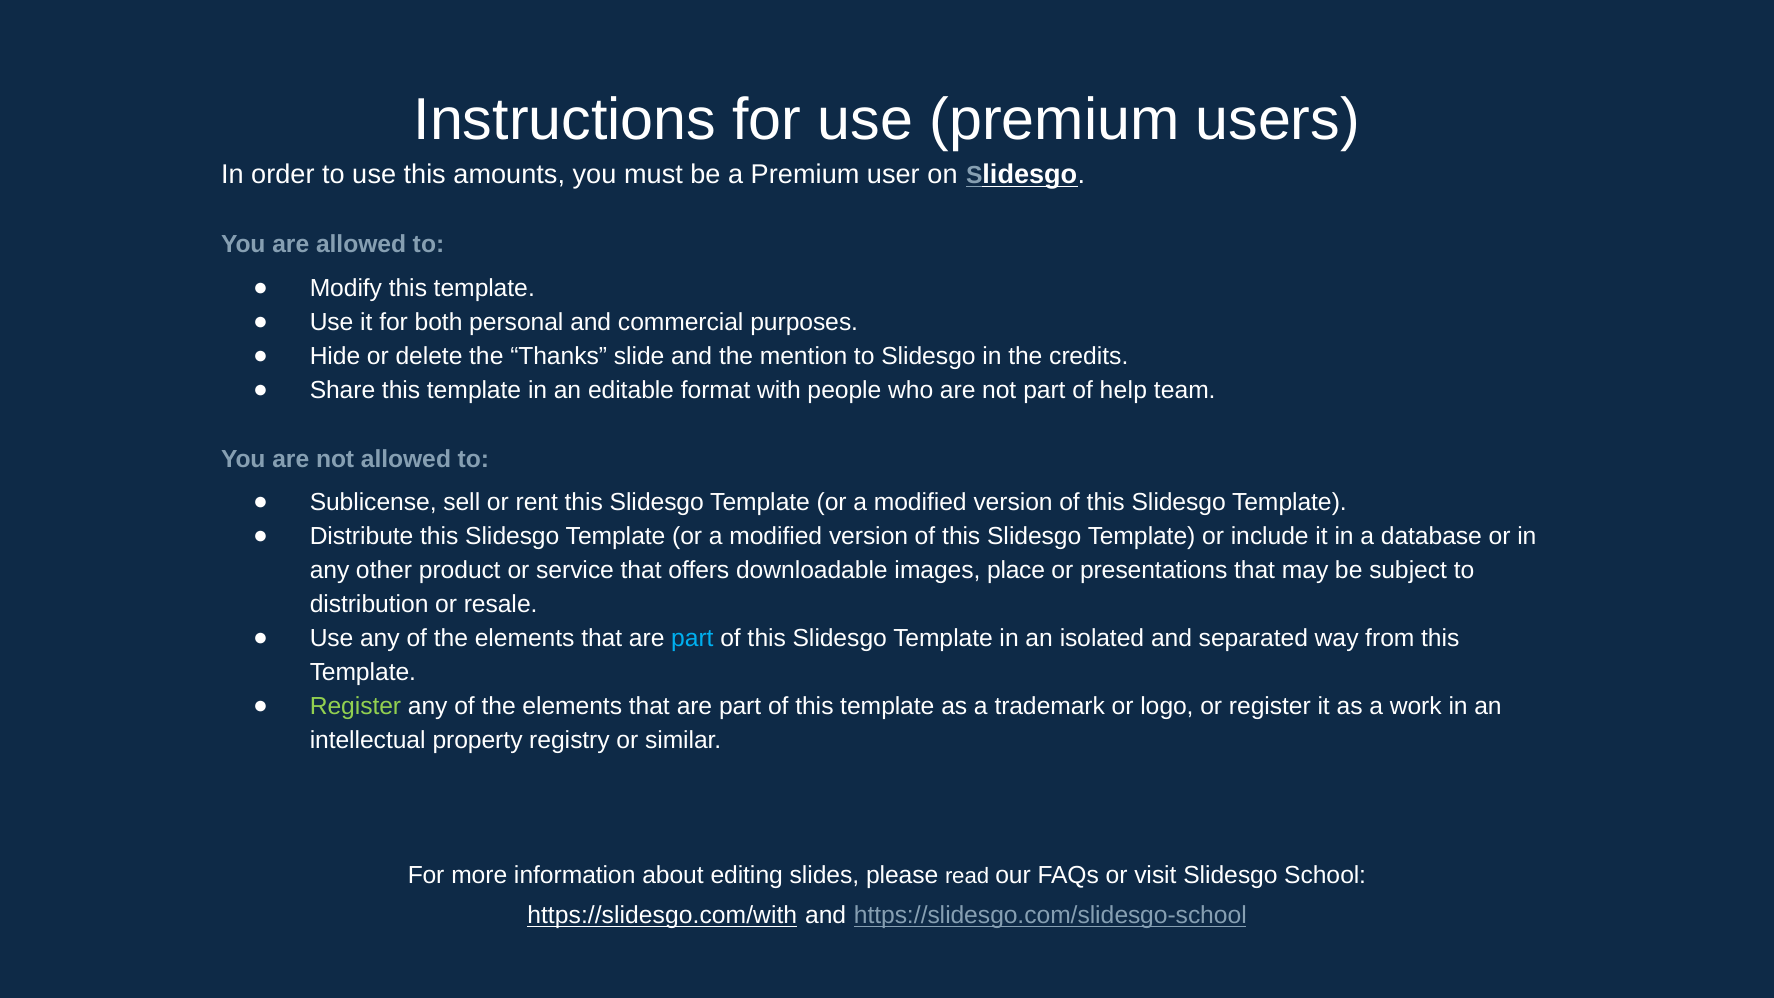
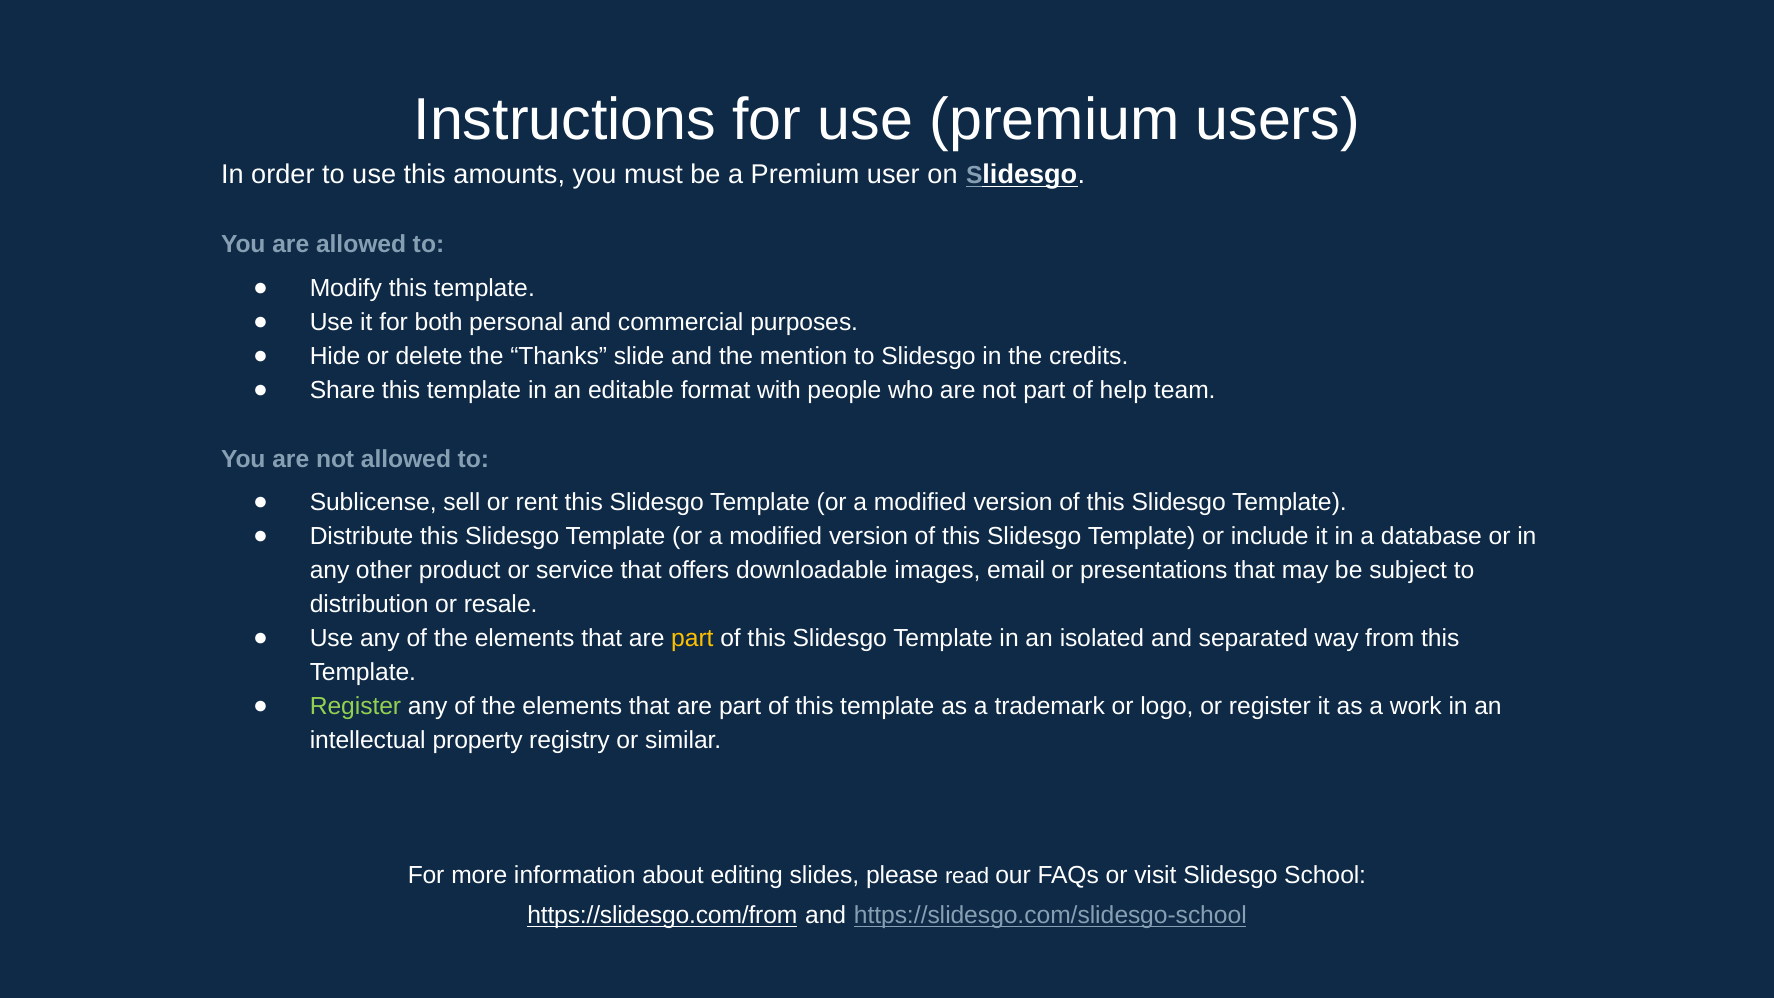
place: place -> email (1016, 571)
part colour: light blue -> yellow (692, 639)
https://slidesgo.com/with: https://slidesgo.com/with -> https://slidesgo.com/from (662, 915)
